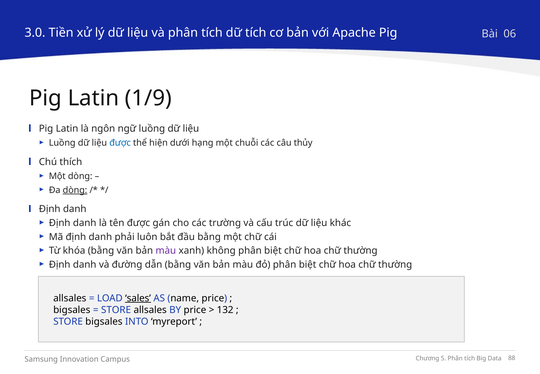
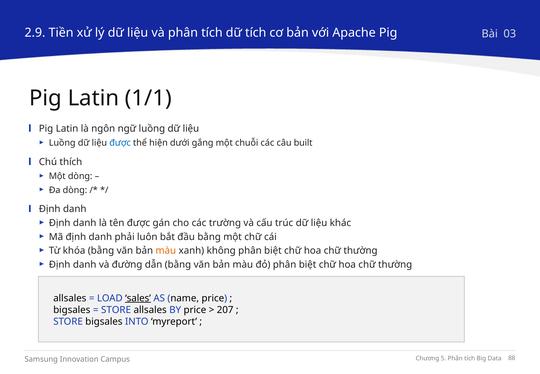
3.0: 3.0 -> 2.9 (35, 33)
06: 06 -> 03 (510, 34)
1/9: 1/9 -> 1/1 (148, 98)
hạng: hạng -> gắng (203, 143)
thủy: thủy -> built (303, 143)
dòng underline: present -> none (75, 190)
màu colour: purple -> orange (166, 251)
132: 132 -> 207 (225, 310)
